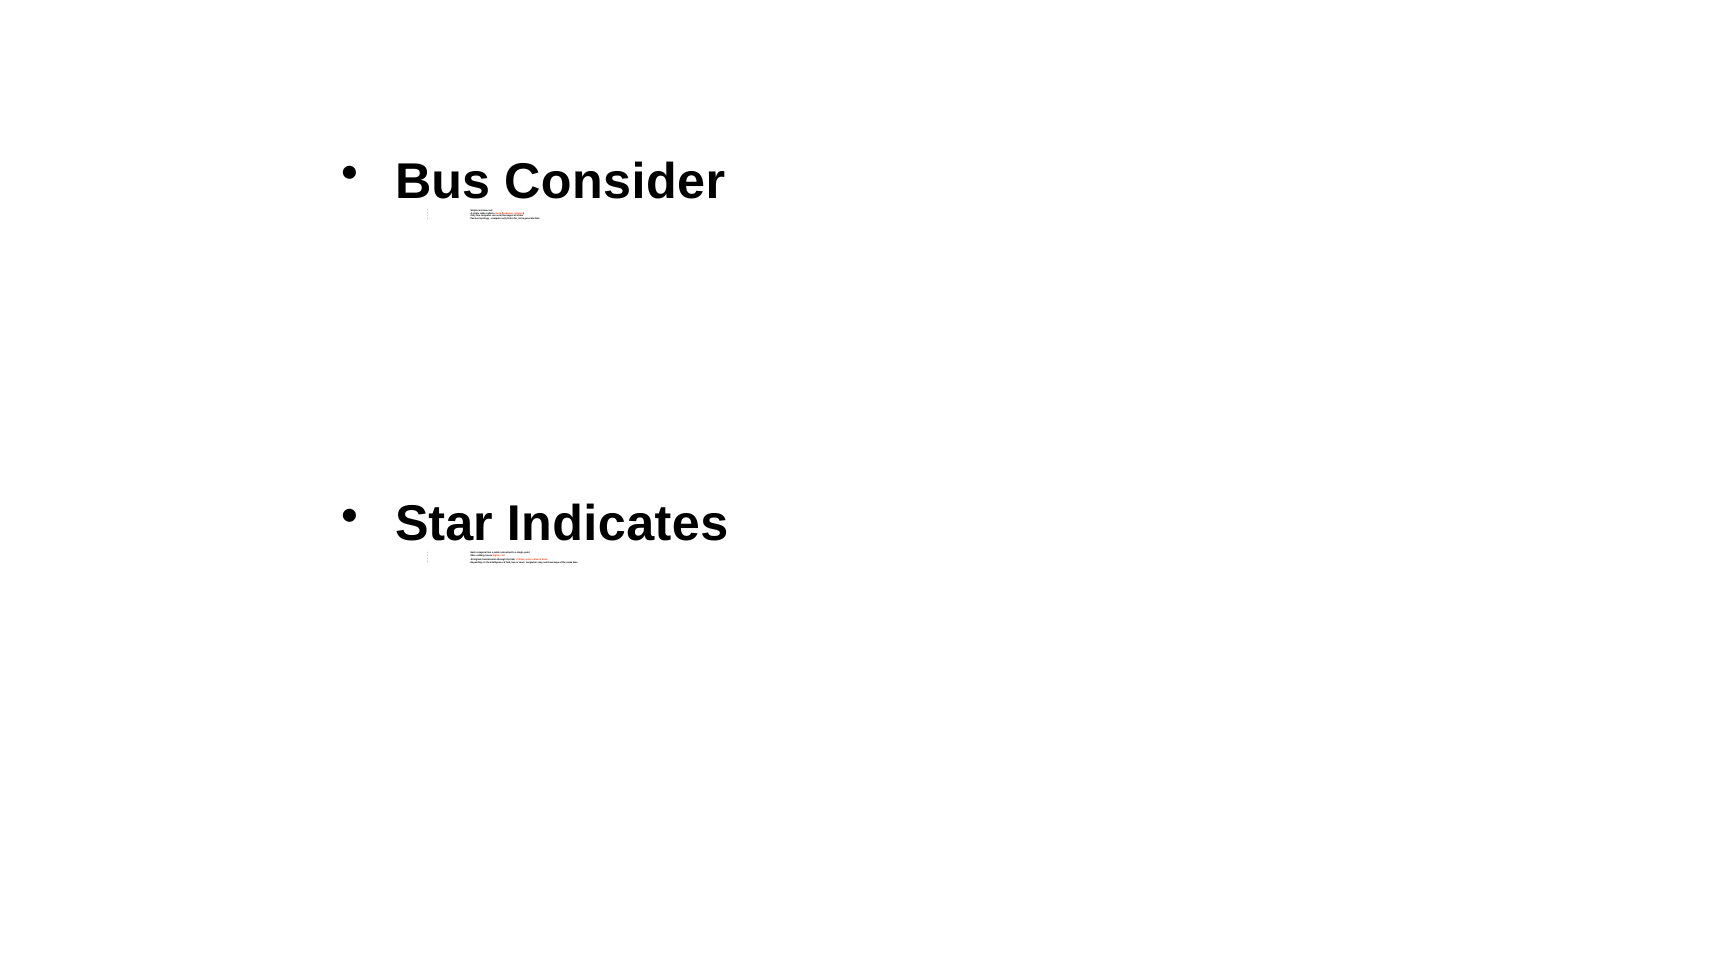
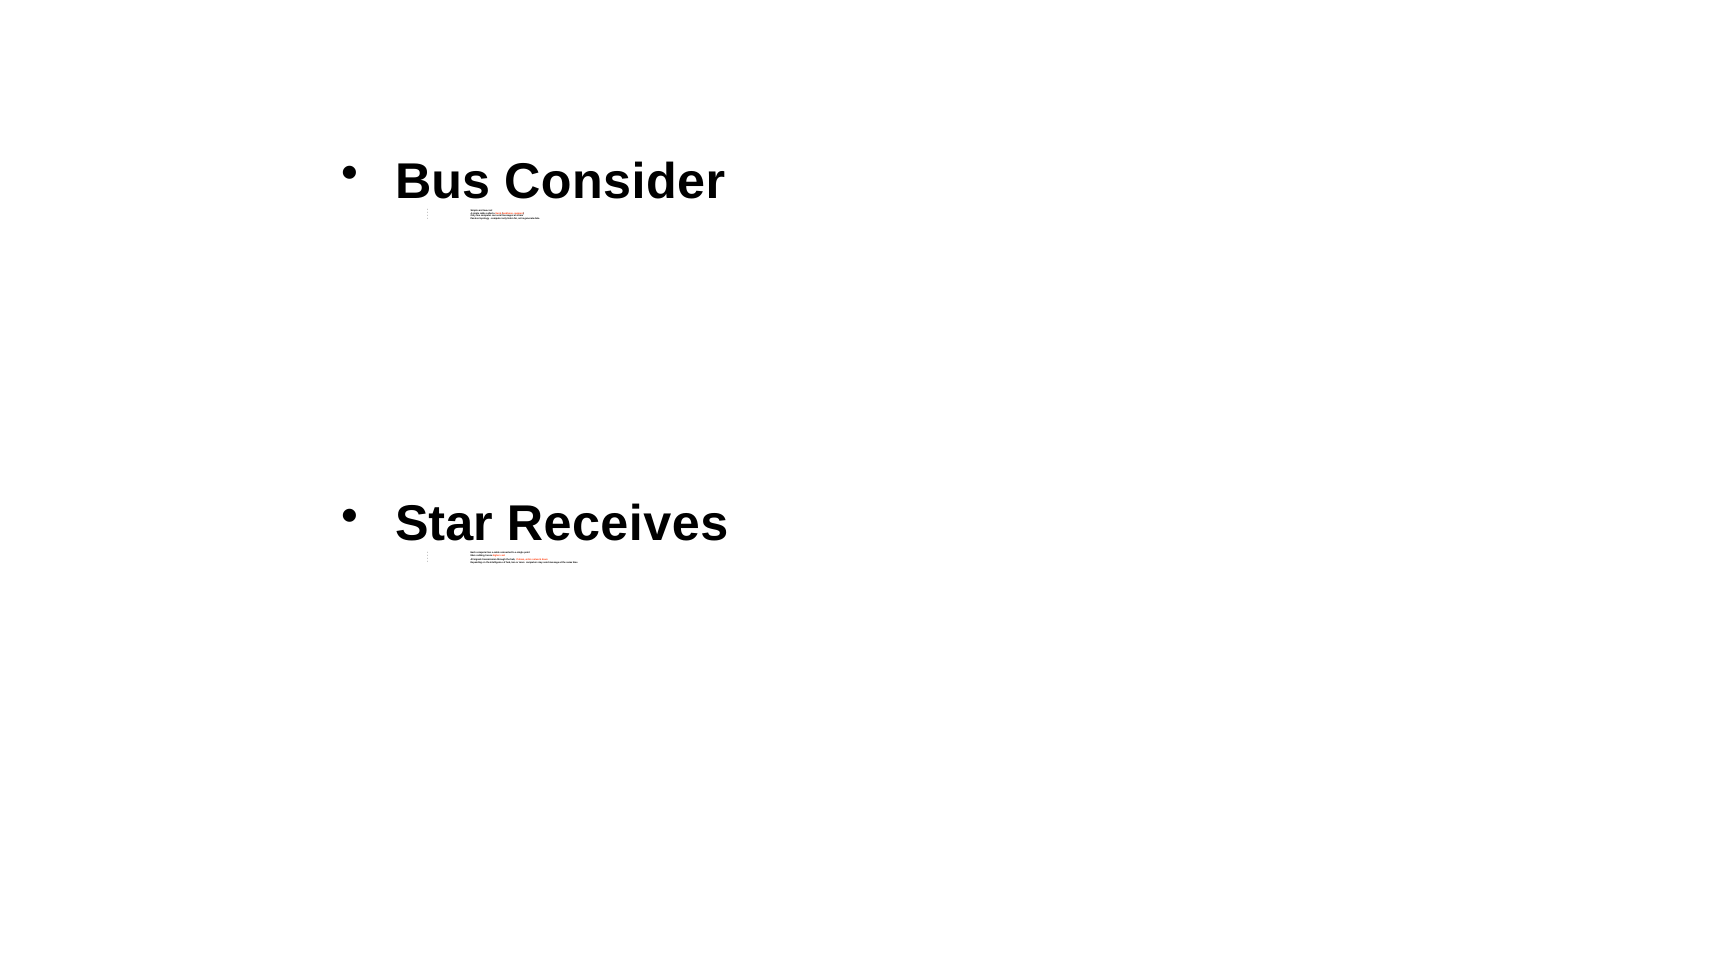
Indicates: Indicates -> Receives (618, 524)
